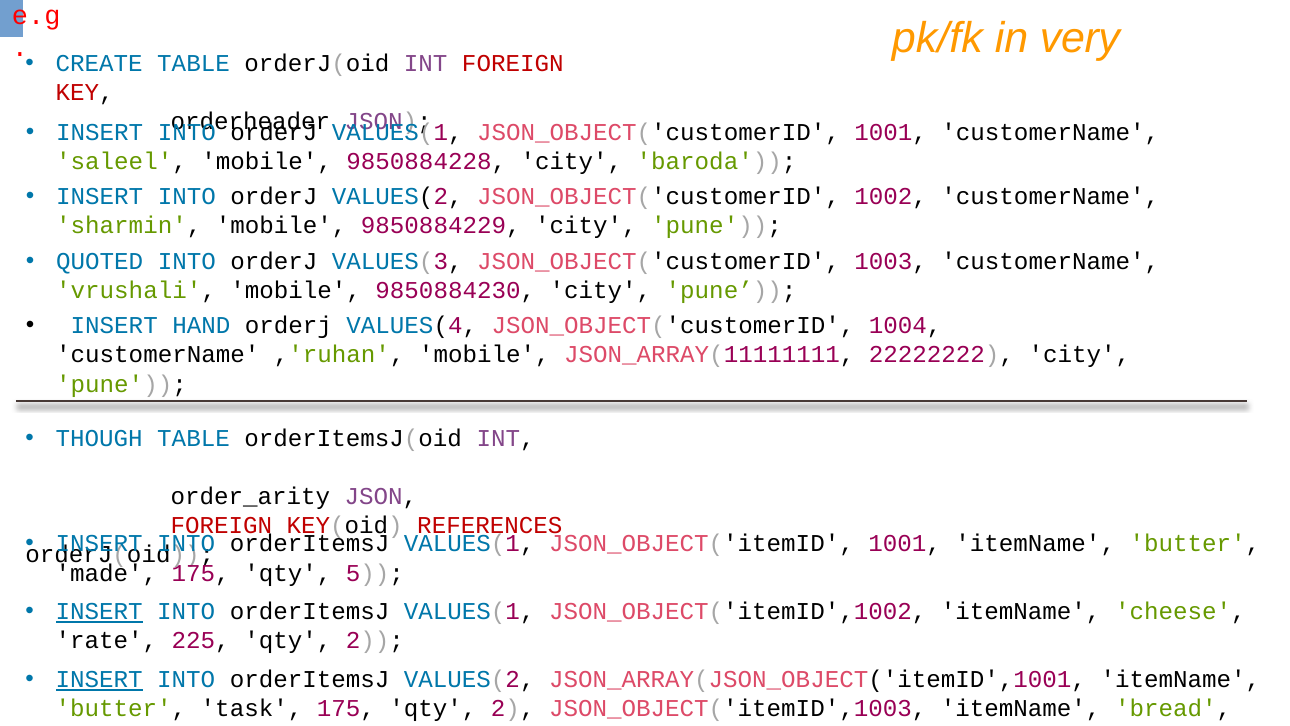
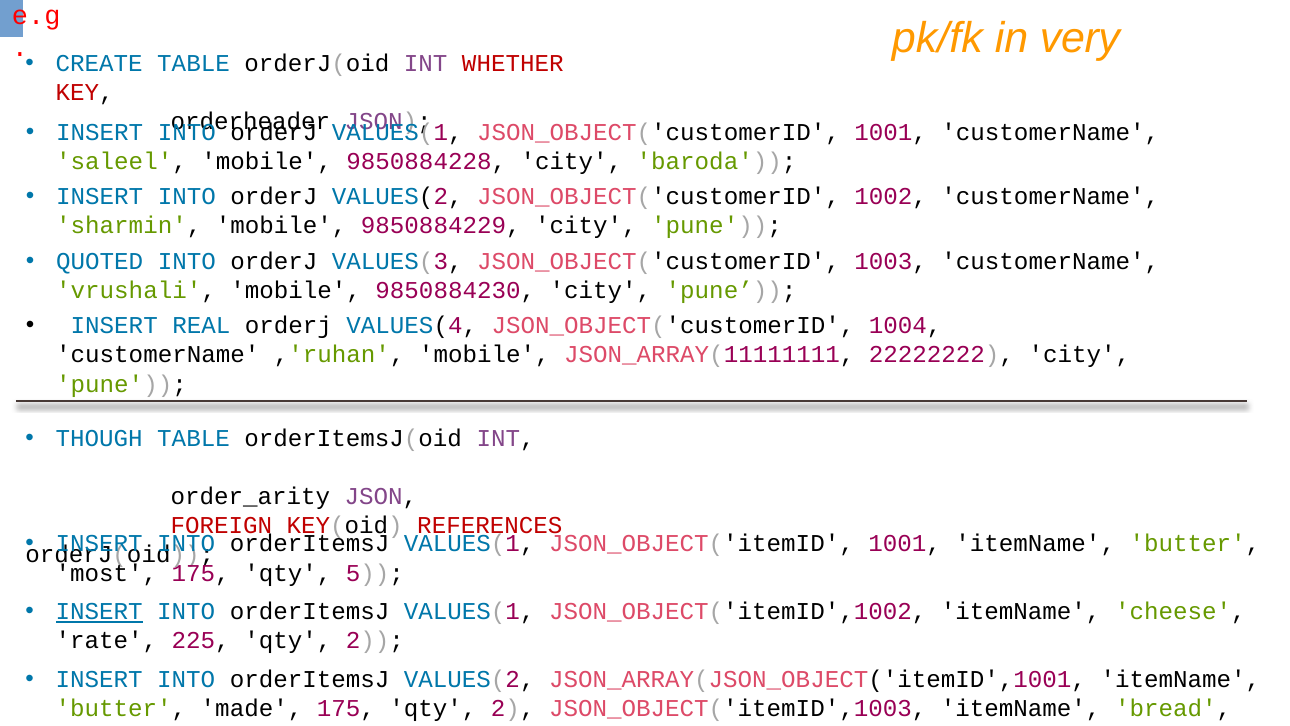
INT FOREIGN: FOREIGN -> WHETHER (513, 64)
HAND: HAND -> REAL (201, 326)
made: made -> most (106, 573)
INSERT underline: present -> none (99, 679)
task: task -> made (252, 708)
